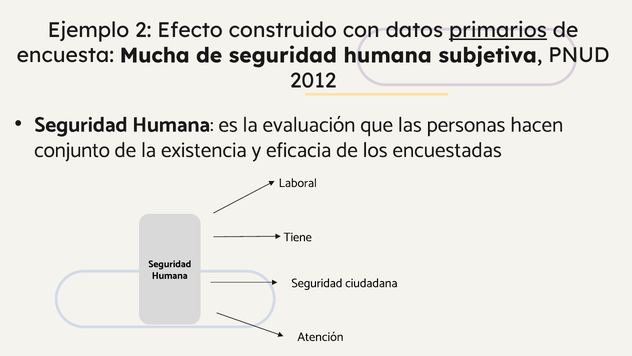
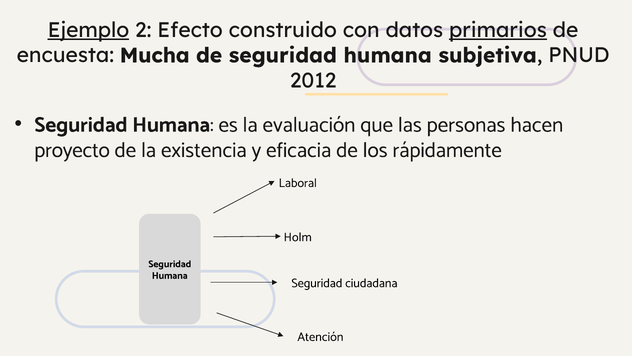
Ejemplo underline: none -> present (88, 30)
conjunto: conjunto -> proyecto (72, 150)
encuestadas: encuestadas -> rápidamente (447, 150)
Tiene: Tiene -> Holm (298, 237)
